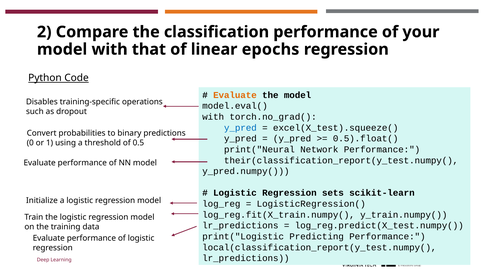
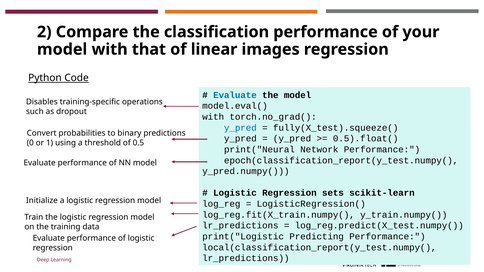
epochs: epochs -> images (271, 49)
Evaluate colour: orange -> blue (235, 95)
excel(X_test).squeeze(: excel(X_test).squeeze( -> fully(X_test).squeeze( (336, 128)
their(classification_report(y_test.numpy(: their(classification_report(y_test.numpy( -> epoch(classification_report(y_test.numpy( (341, 160)
